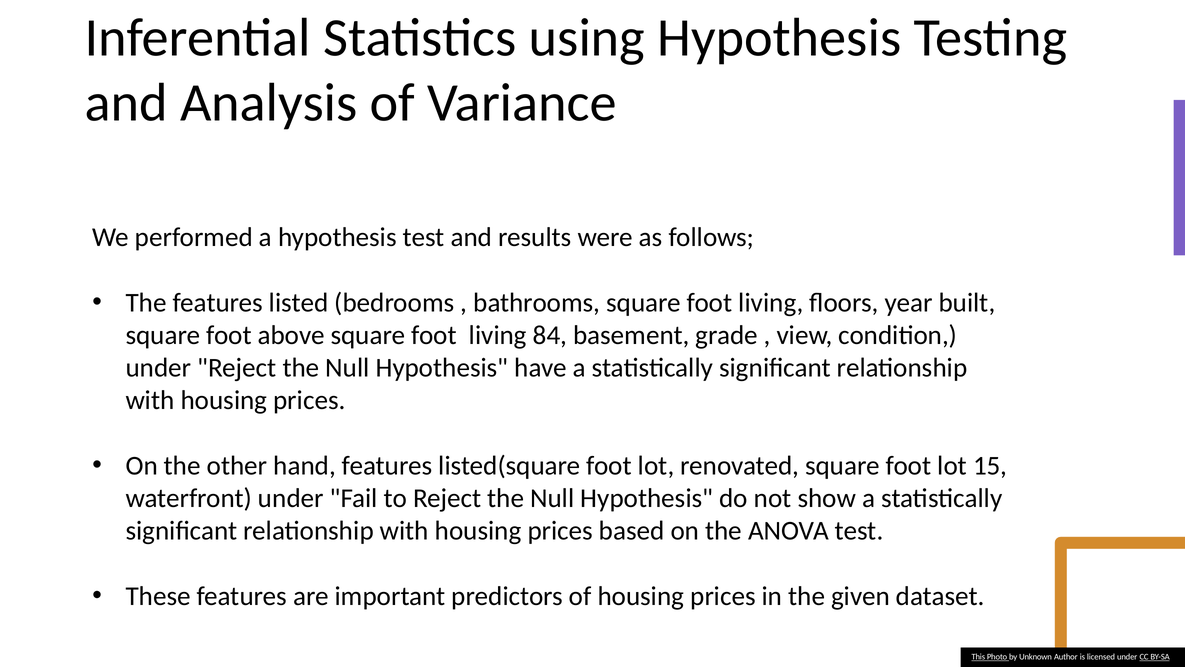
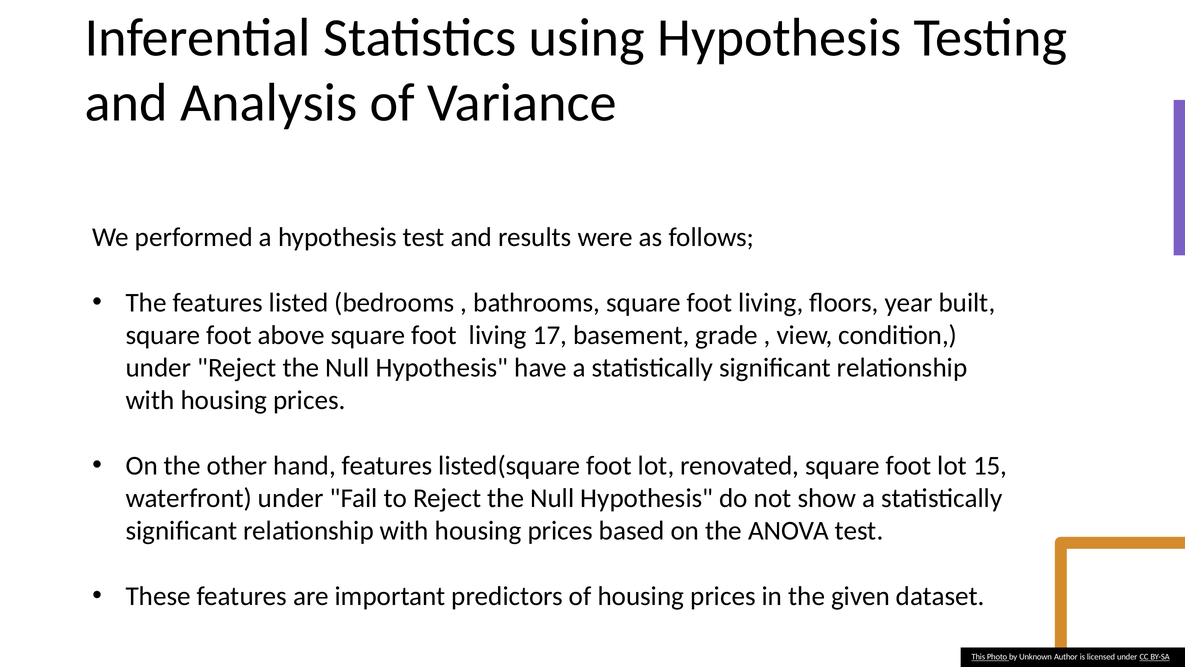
84: 84 -> 17 (550, 335)
